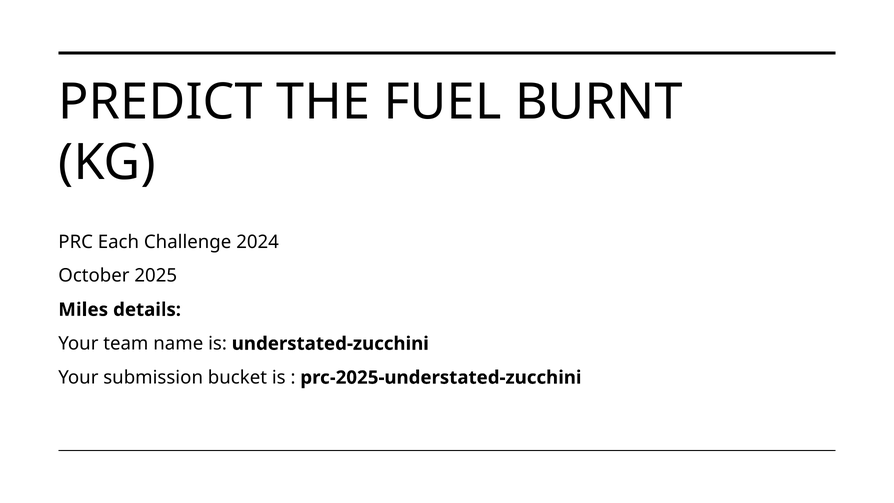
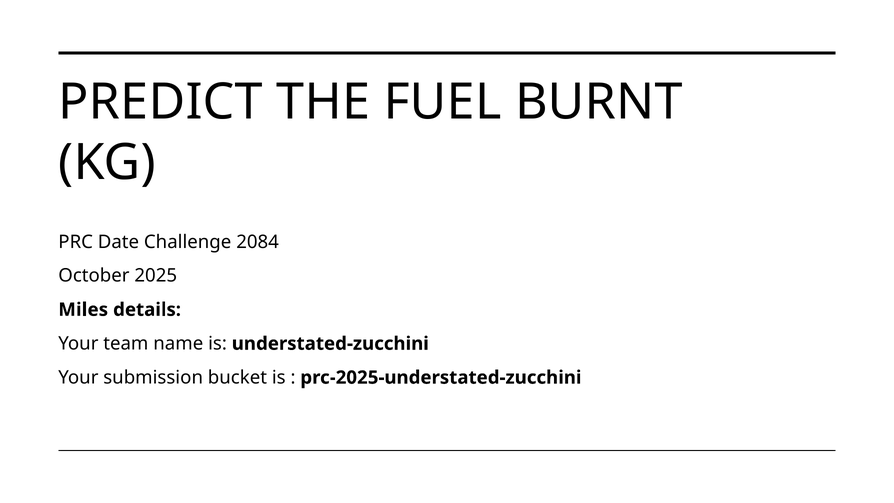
Each: Each -> Date (118, 242)
2024: 2024 -> 2084 (258, 242)
